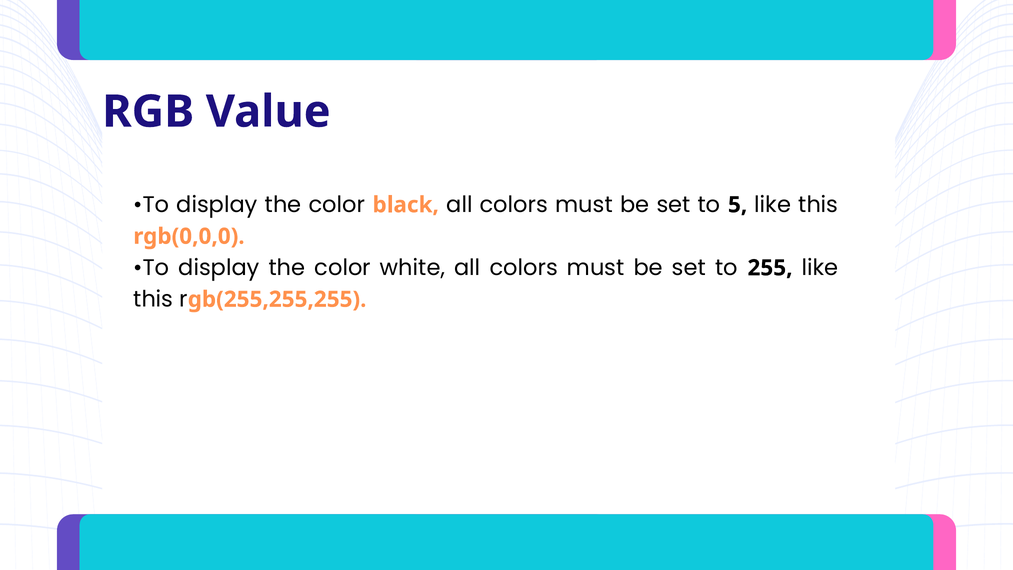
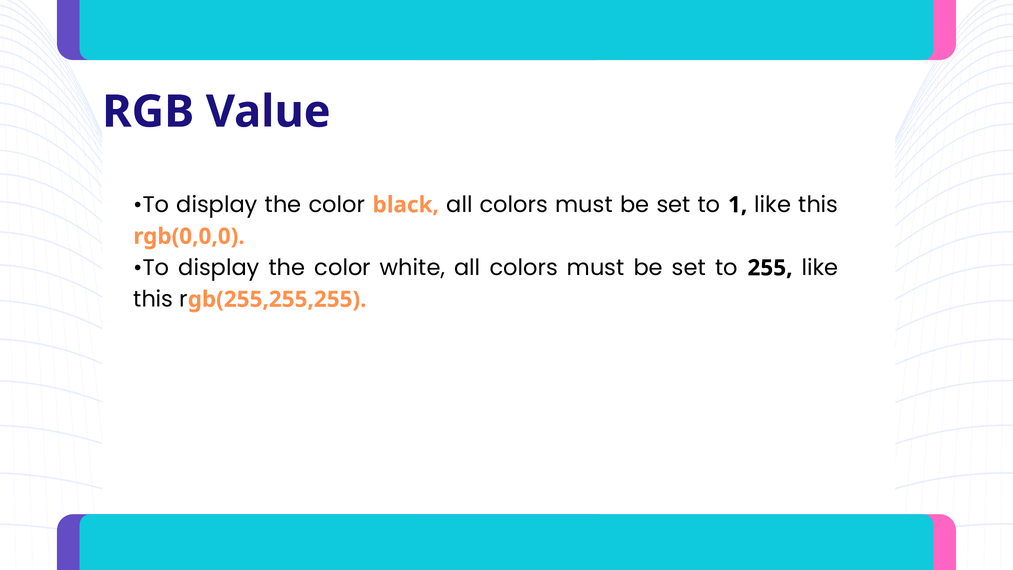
5: 5 -> 1 (738, 205)
